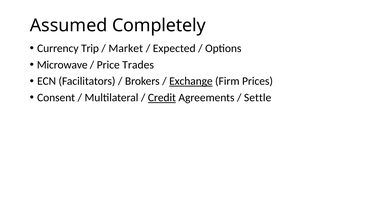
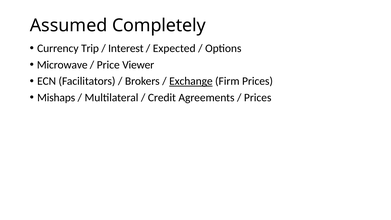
Market: Market -> Interest (126, 48)
Trades: Trades -> Viewer (138, 65)
Consent: Consent -> Mishaps (56, 98)
Credit underline: present -> none (162, 98)
Settle: Settle -> Prices (258, 98)
